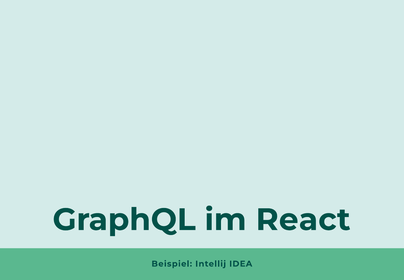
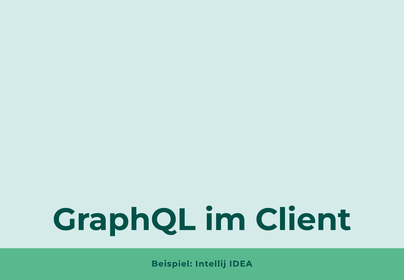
React: React -> Client (303, 220)
